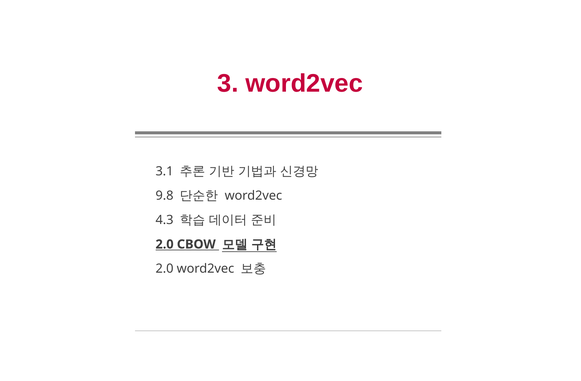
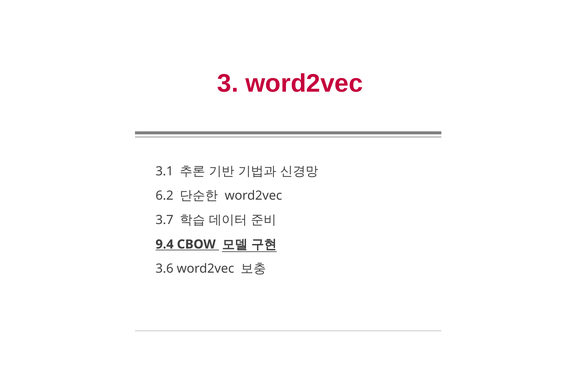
9.8: 9.8 -> 6.2 (164, 196)
4.3: 4.3 -> 3.7 (164, 220)
2.0: 2.0 -> 9.4 (165, 245)
2.0: 2.0 -> 3.6 (164, 269)
